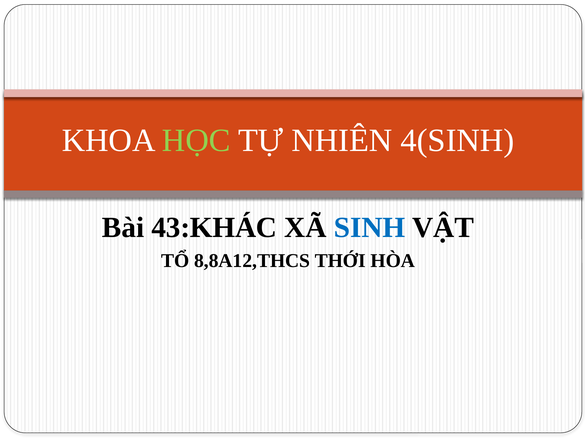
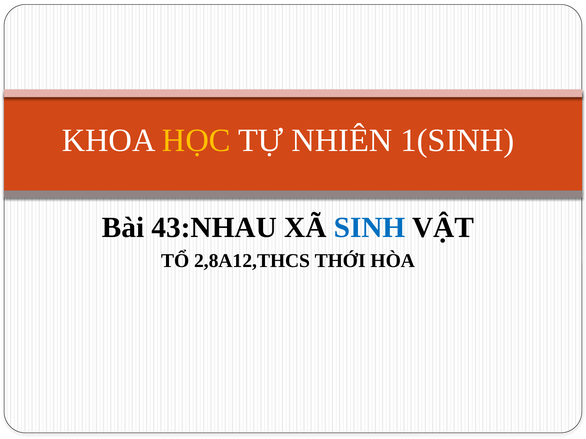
HỌC colour: light green -> yellow (196, 141)
4(SINH: 4(SINH -> 1(SINH (457, 141)
43:KHÁC: 43:KHÁC -> 43:NHAU (214, 228)
8,8A12,THCS: 8,8A12,THCS -> 2,8A12,THCS (252, 261)
